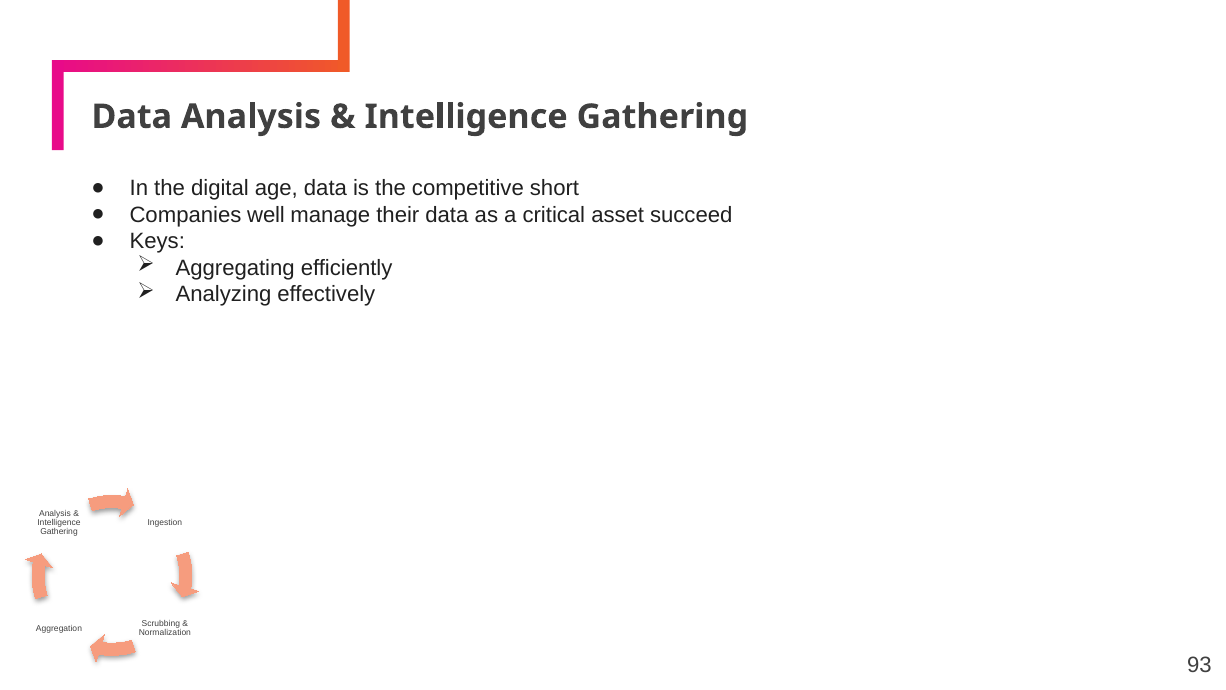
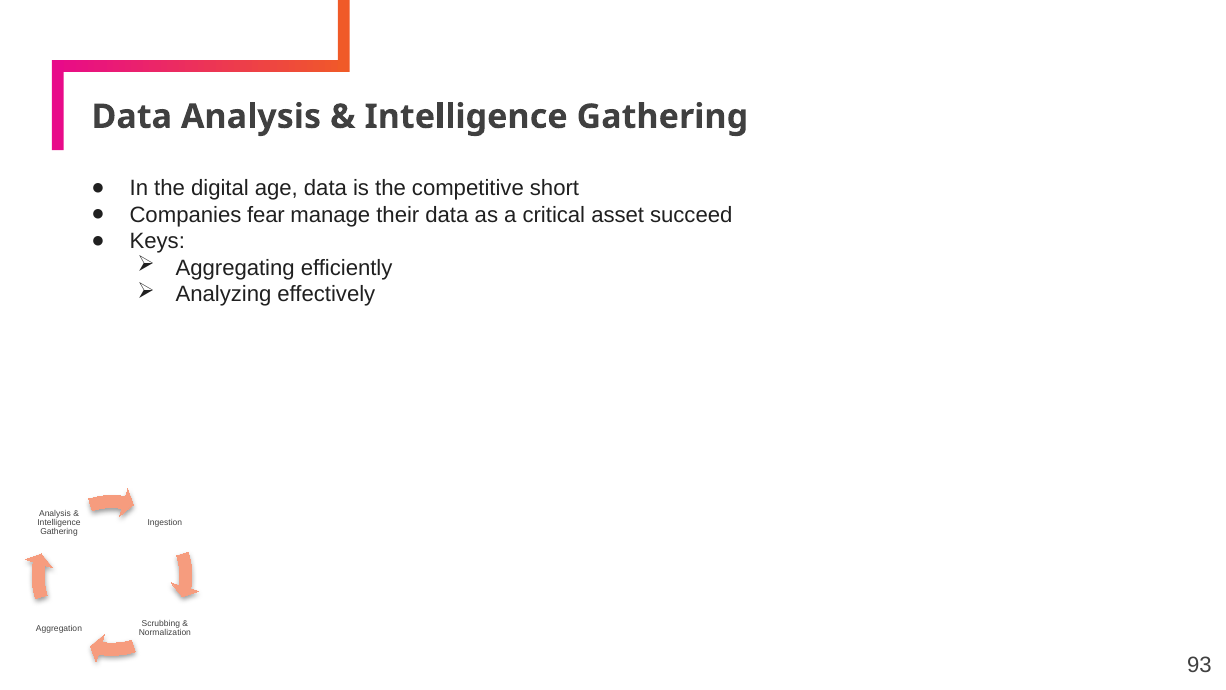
well: well -> fear (266, 215)
